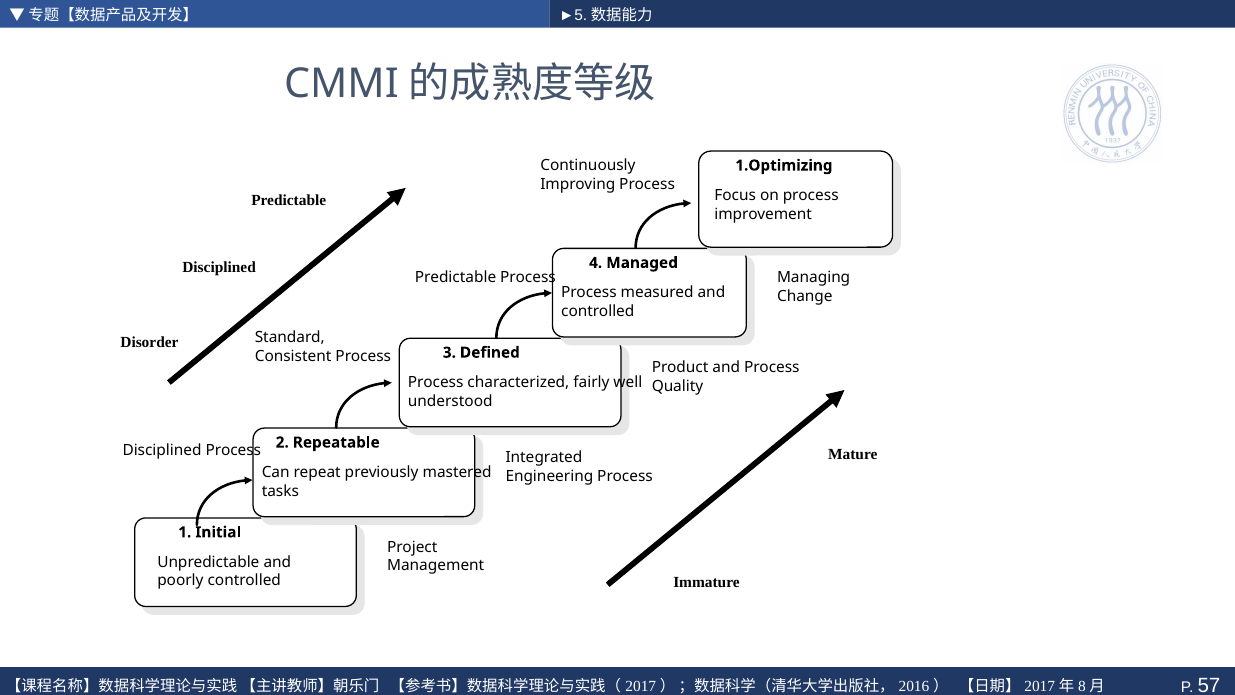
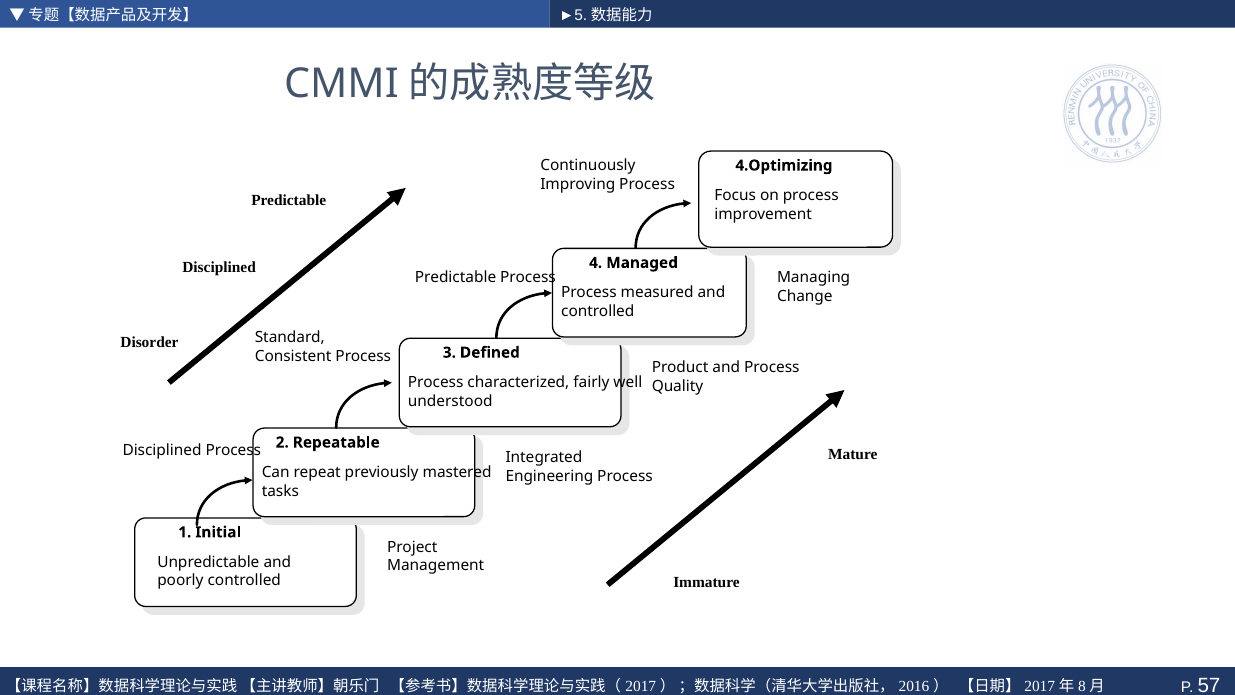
1.Optimizing: 1.Optimizing -> 4.Optimizing (784, 165)
